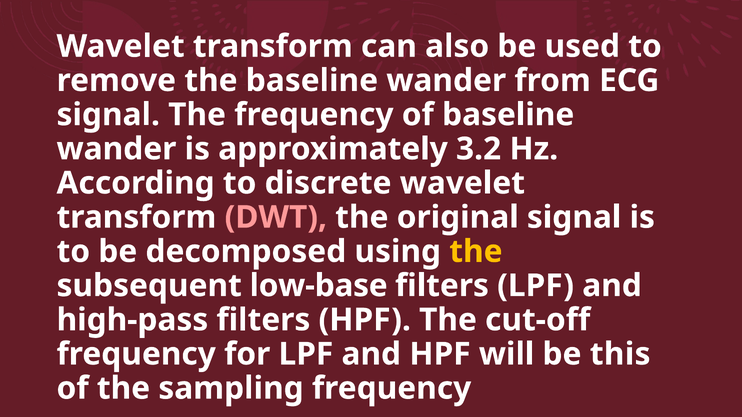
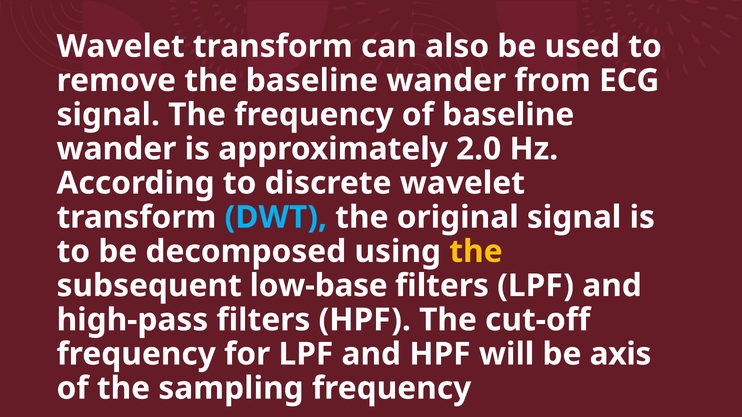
3.2: 3.2 -> 2.0 (479, 149)
DWT colour: pink -> light blue (276, 217)
this: this -> axis (620, 354)
